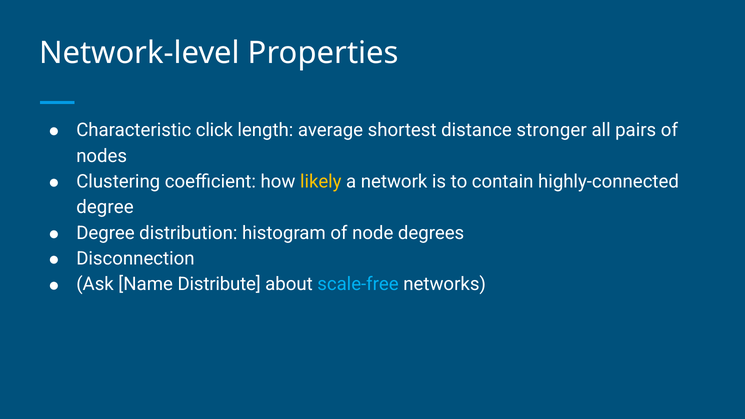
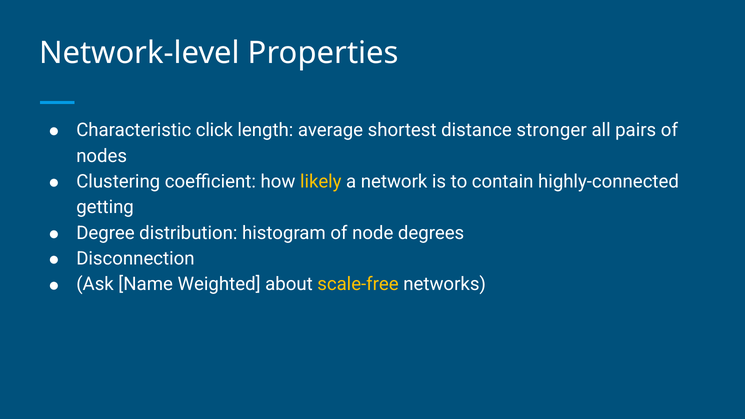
degree: degree -> getting (105, 207)
Distribute: Distribute -> Weighted (219, 284)
scale-free colour: light blue -> yellow (358, 284)
